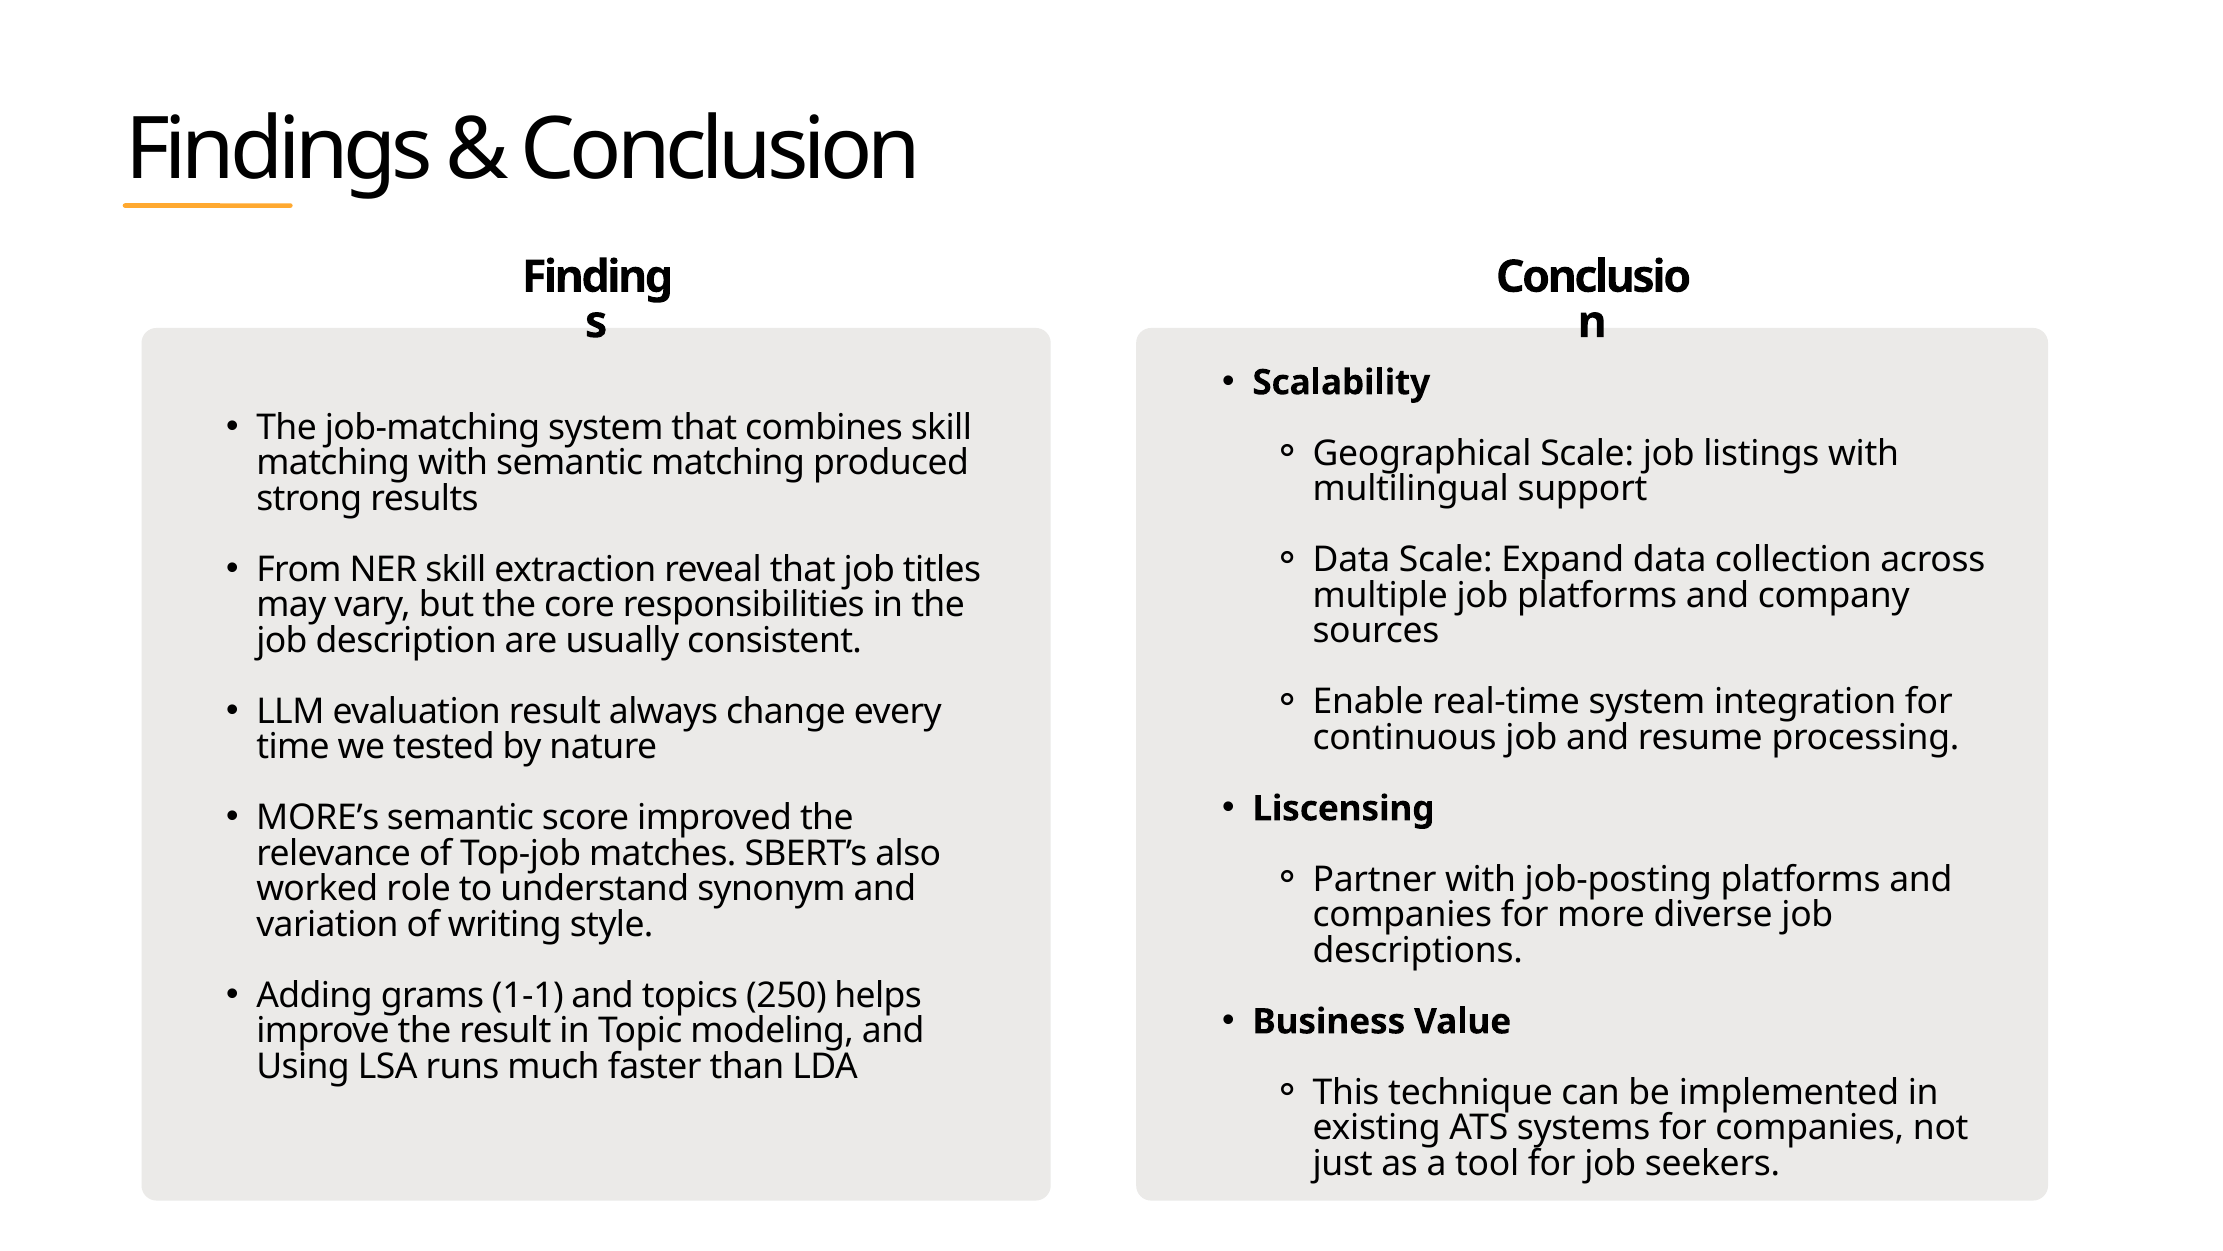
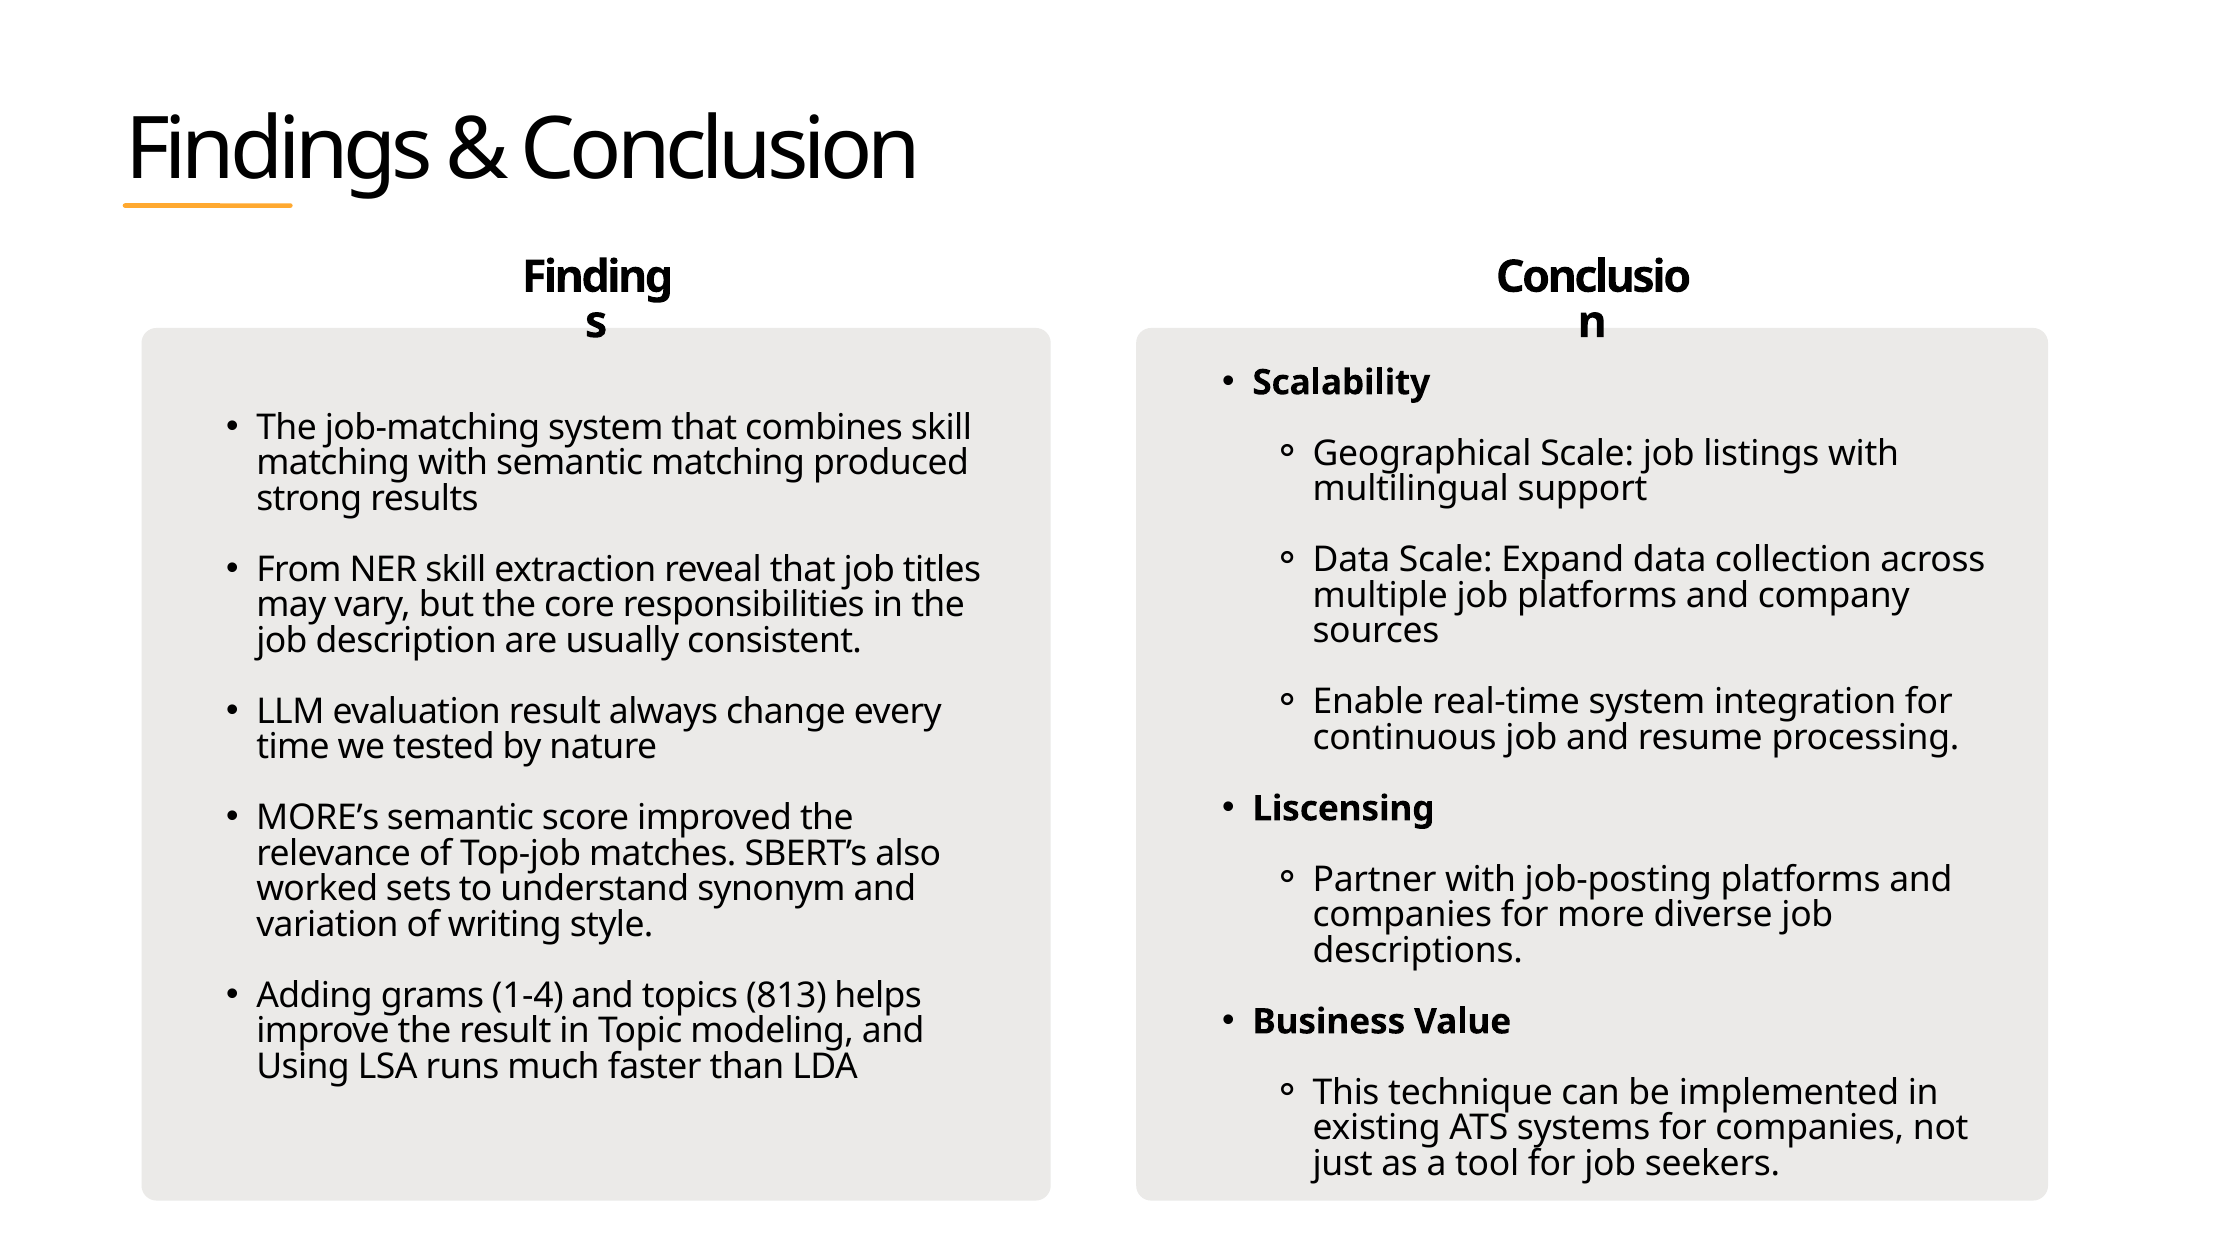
role: role -> sets (419, 889)
1-1: 1-1 -> 1-4 (528, 995)
250: 250 -> 813 (786, 995)
